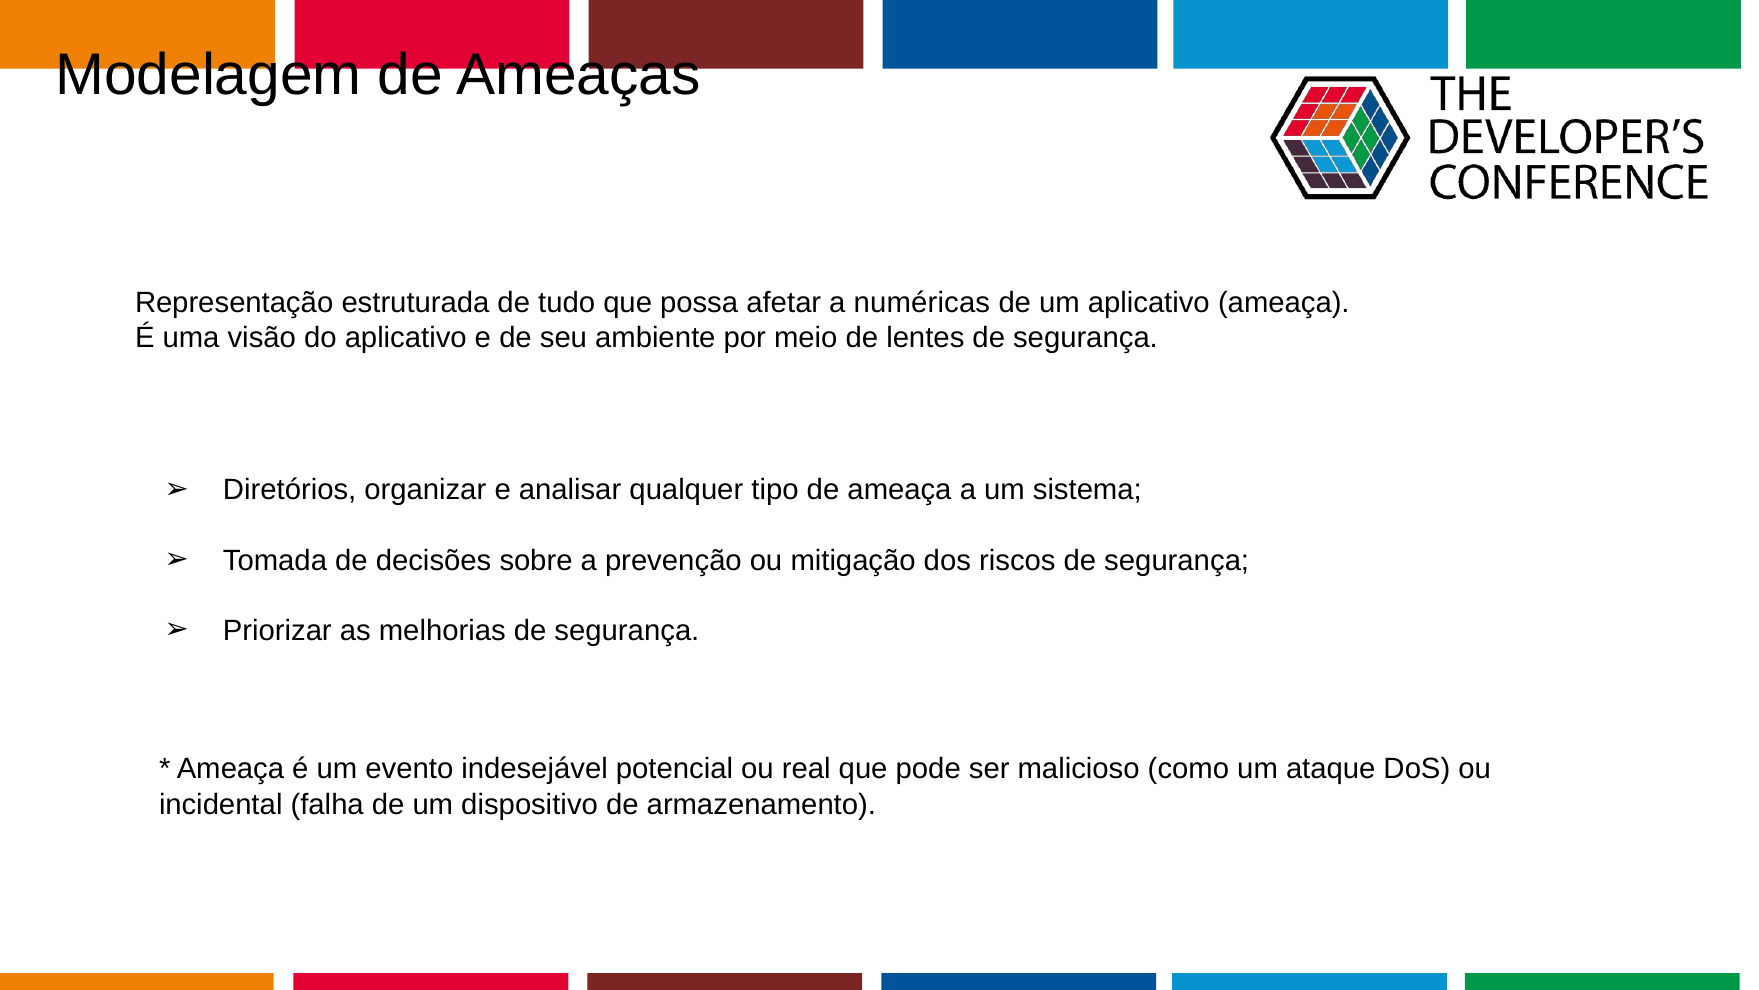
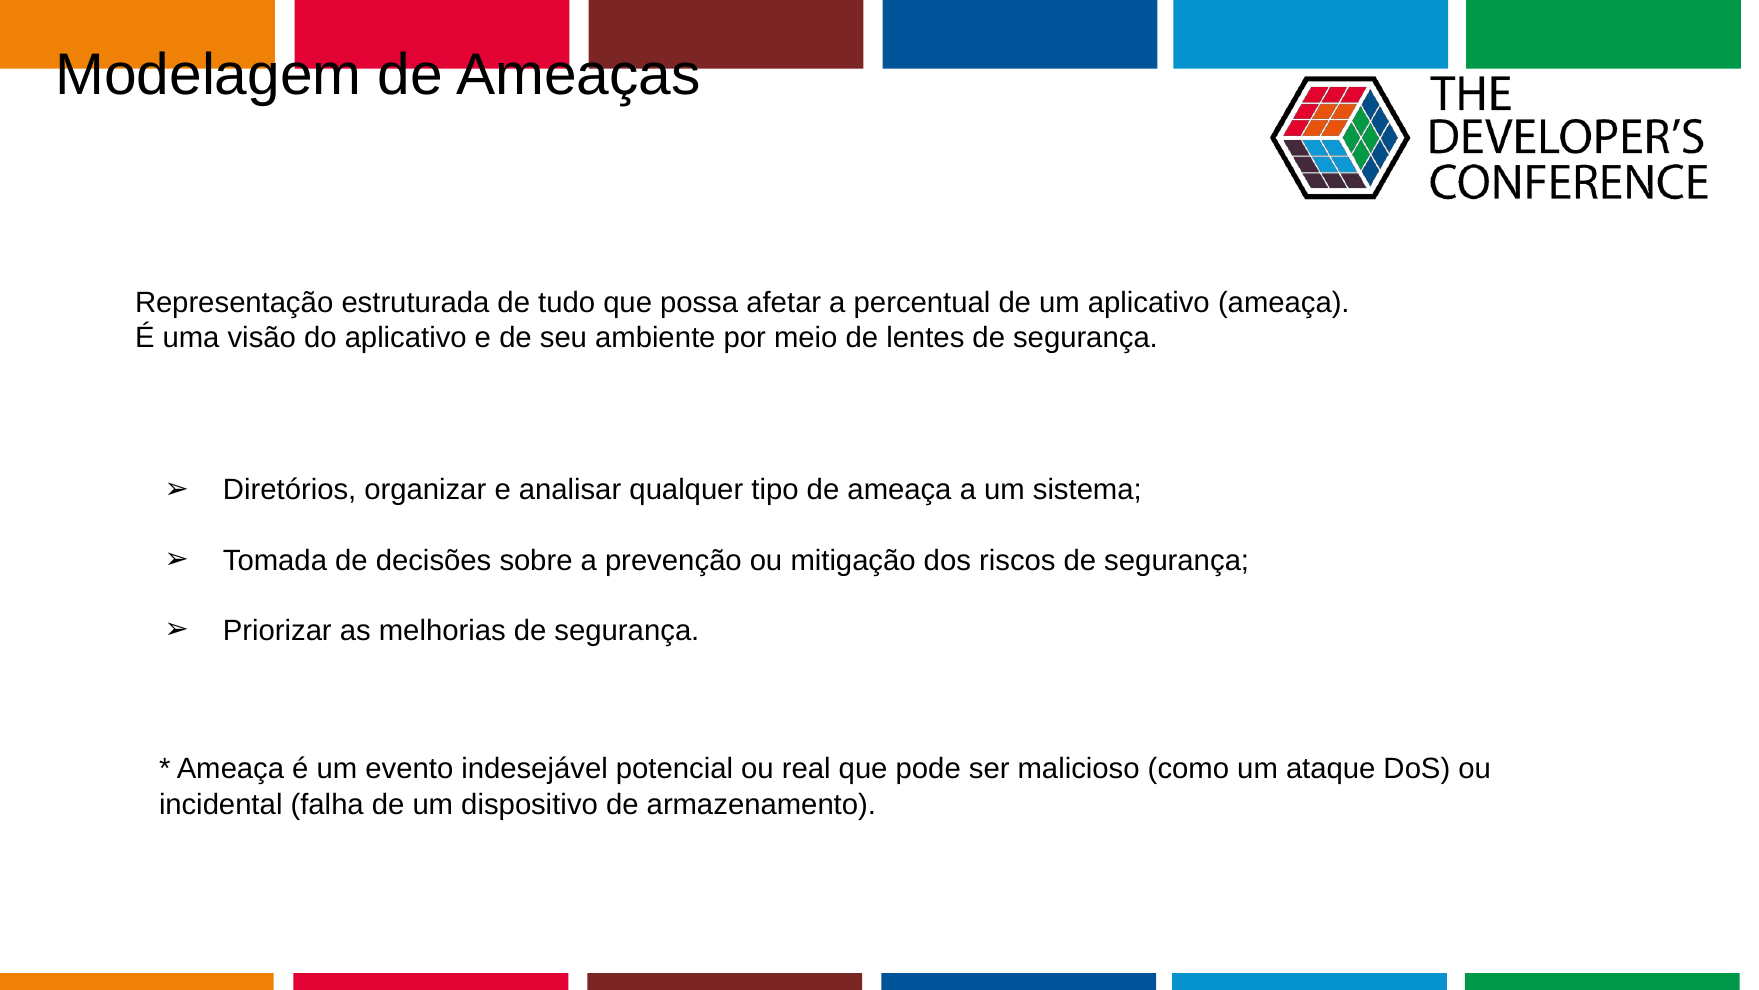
numéricas: numéricas -> percentual (922, 302)
